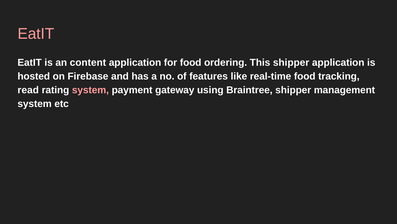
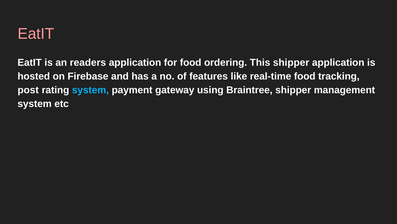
content: content -> readers (88, 62)
read: read -> post (28, 90)
system colour: pink -> light blue (90, 90)
